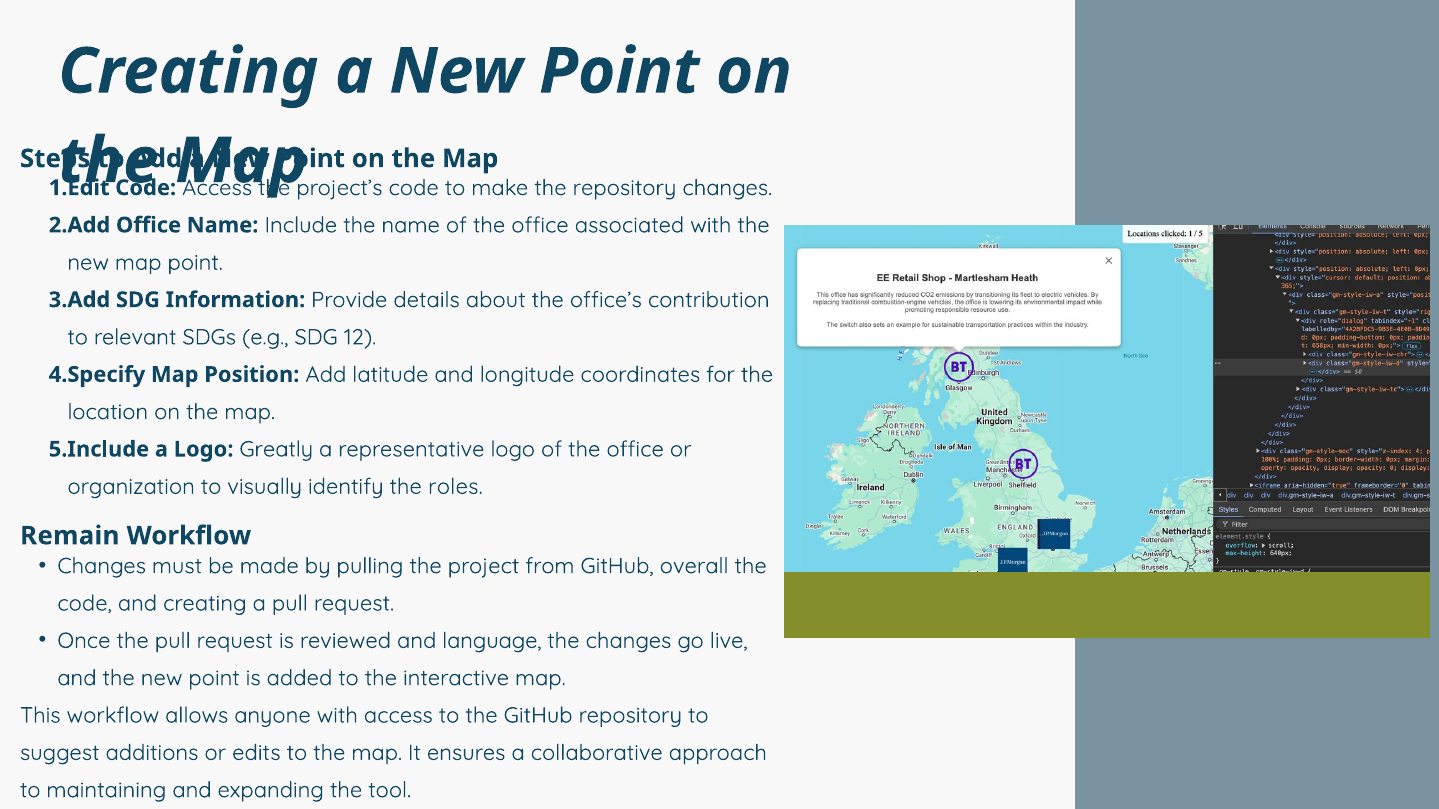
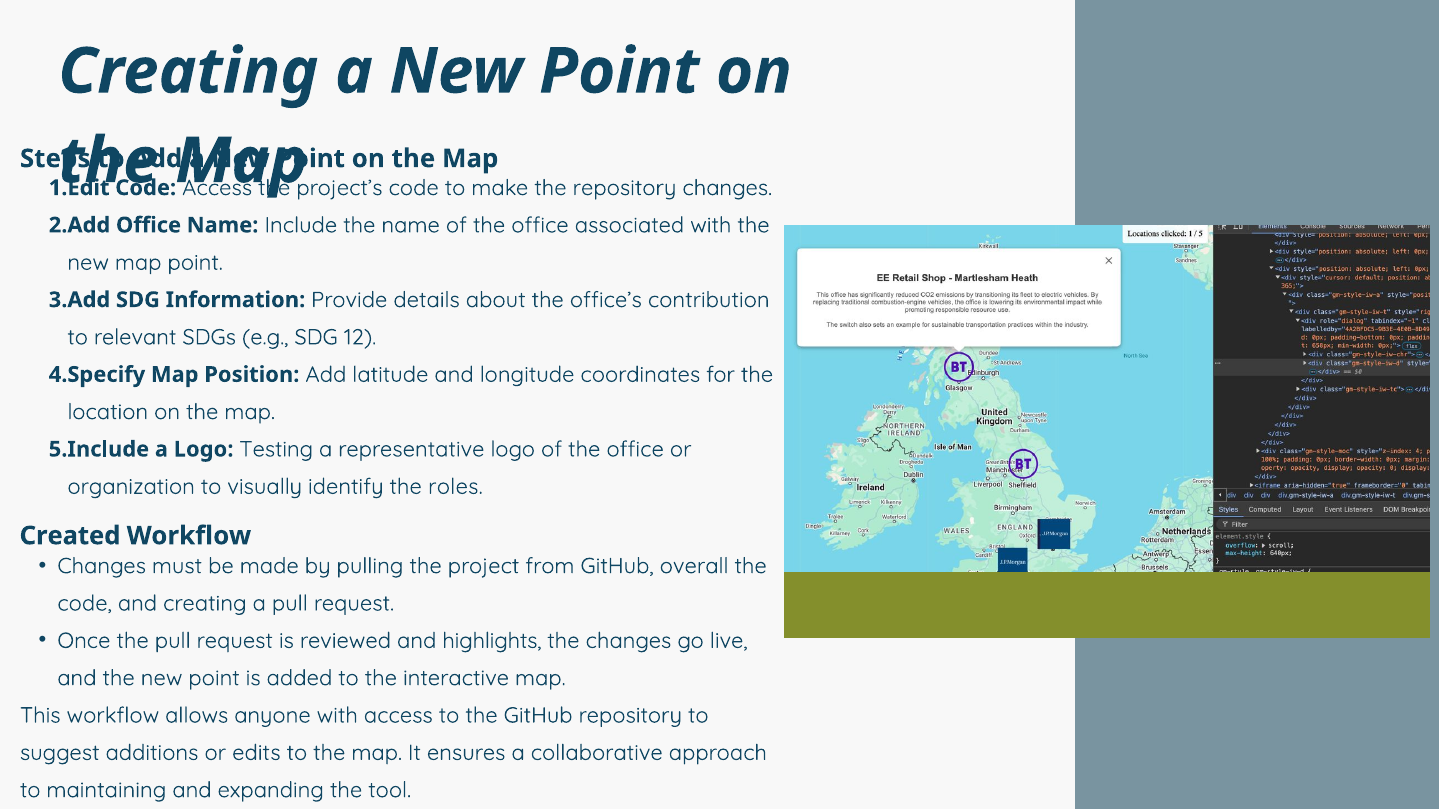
Greatly: Greatly -> Testing (276, 450)
Remain: Remain -> Created (70, 536)
language: language -> highlights (492, 641)
